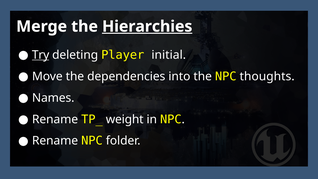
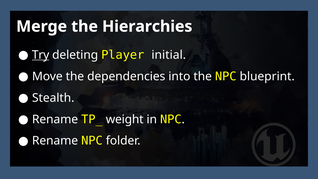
Hierarchies underline: present -> none (147, 26)
thoughts: thoughts -> blueprint (267, 76)
Names: Names -> Stealth (53, 98)
